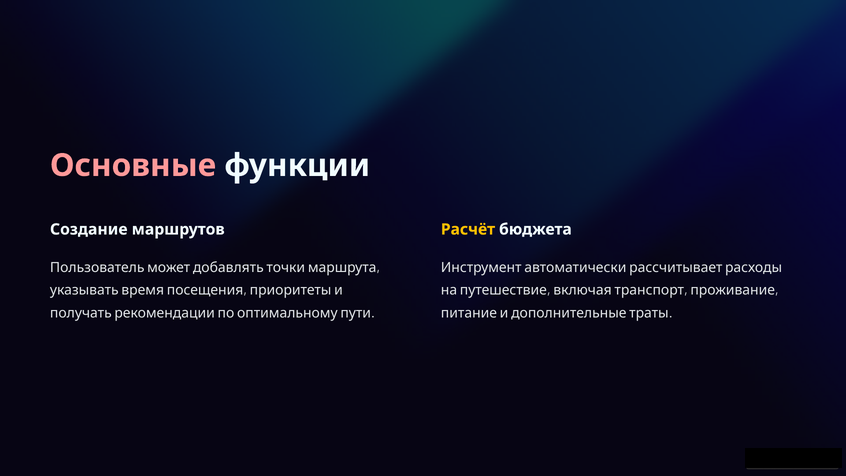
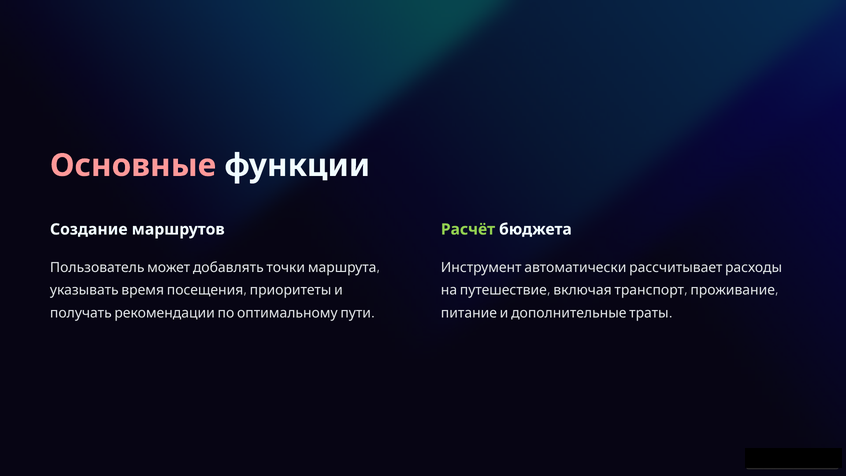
Расчёт colour: yellow -> light green (468, 229)
